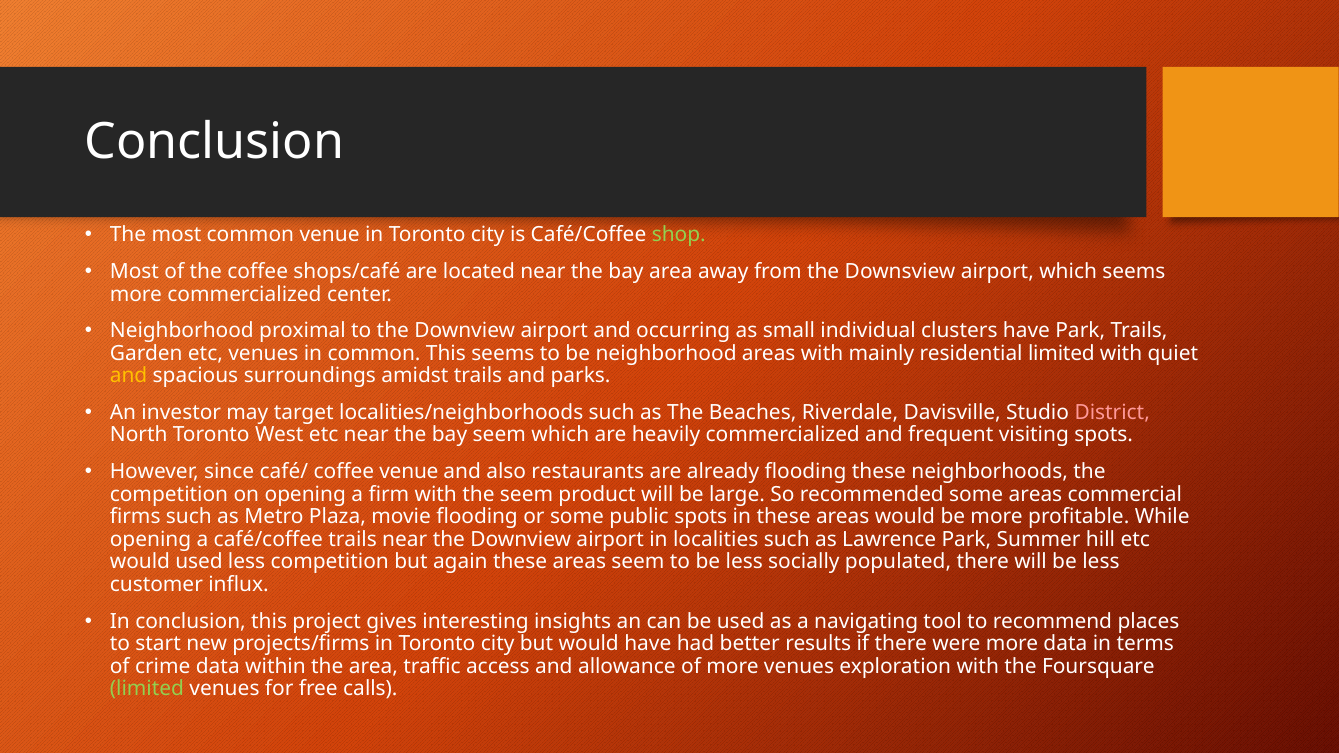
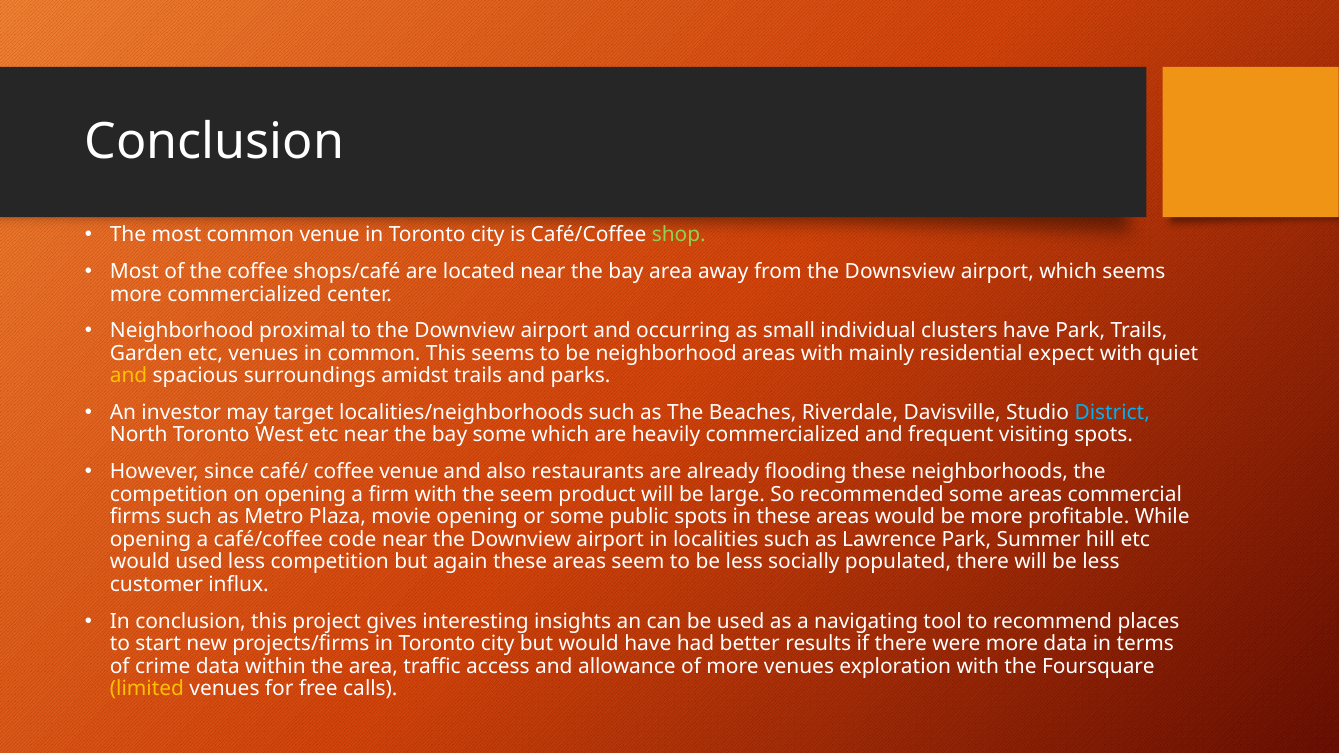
residential limited: limited -> expect (1061, 353)
District colour: pink -> light blue (1112, 413)
bay seem: seem -> some (499, 435)
movie flooding: flooding -> opening (477, 517)
café/coffee trails: trails -> code (352, 540)
limited colour: light green -> yellow (147, 689)
